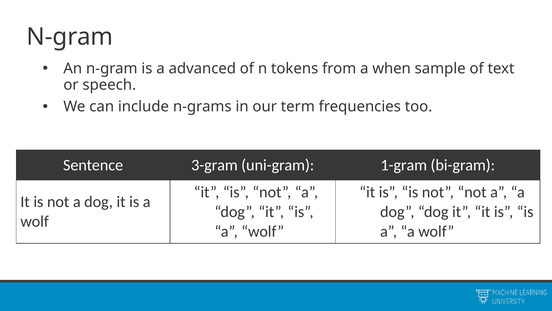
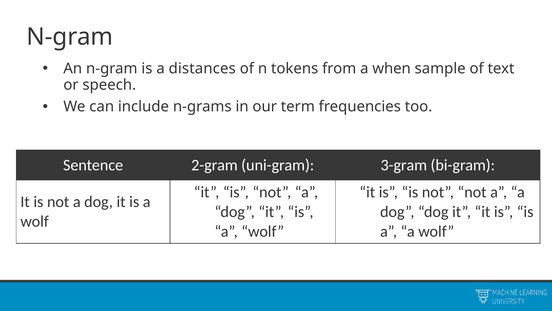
advanced: advanced -> distances (202, 68)
3-gram: 3-gram -> 2-gram (214, 165)
1-gram: 1-gram -> 3-gram (404, 165)
